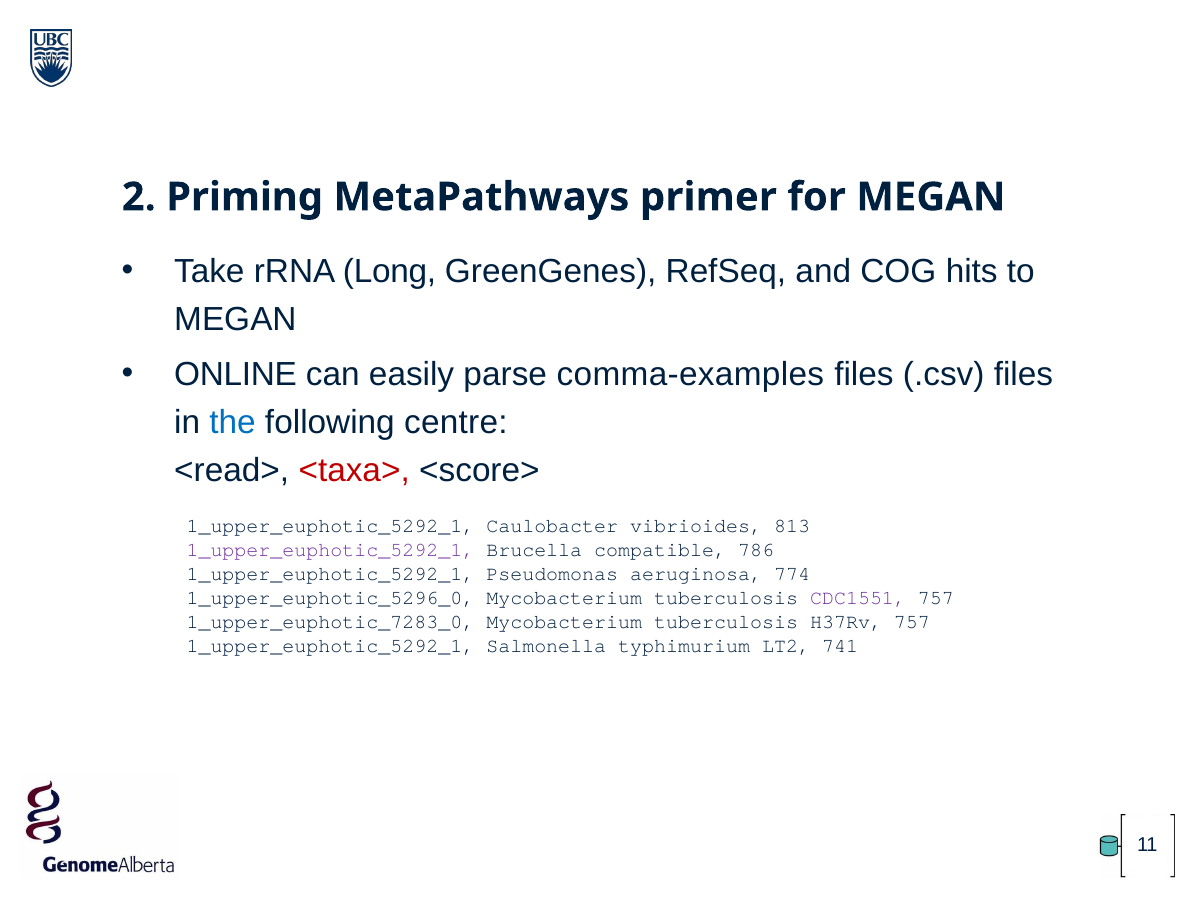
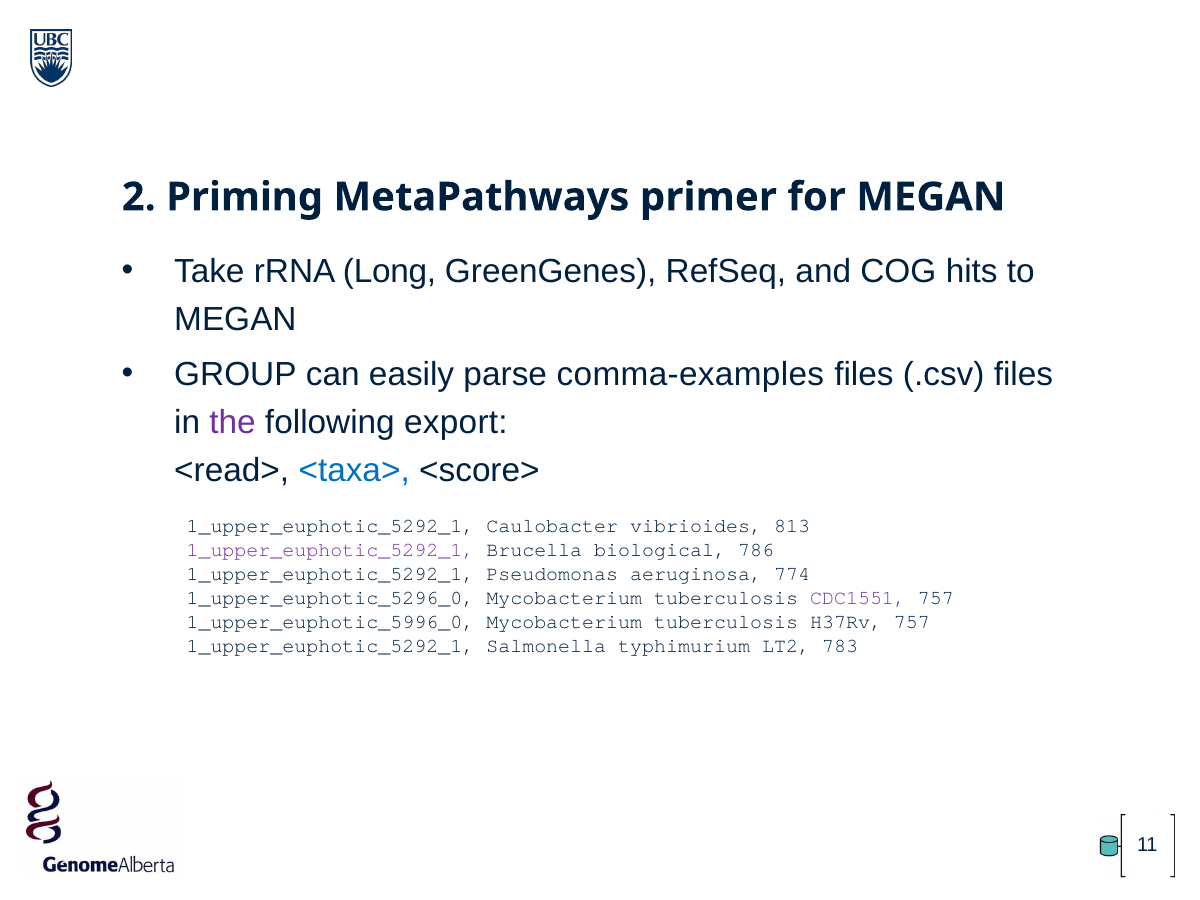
ONLINE: ONLINE -> GROUP (235, 375)
the colour: blue -> purple (233, 423)
centre: centre -> export (456, 423)
<taxa> colour: red -> blue (354, 471)
compatible: compatible -> biological (660, 550)
1_upper_euphotic_7283_0: 1_upper_euphotic_7283_0 -> 1_upper_euphotic_5996_0 (330, 622)
741: 741 -> 783 (840, 646)
